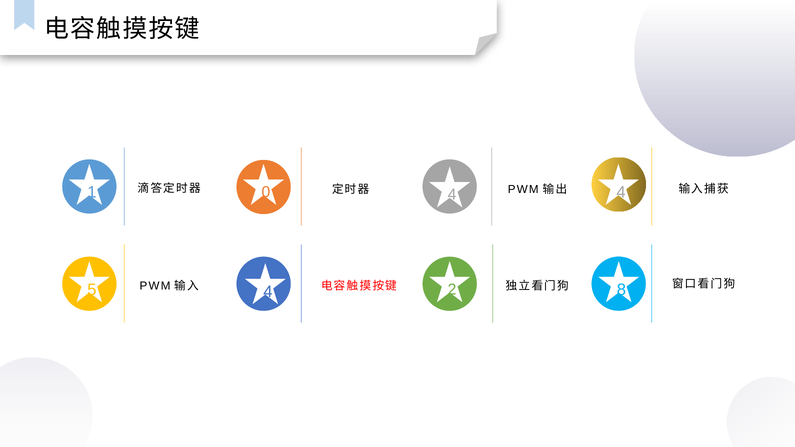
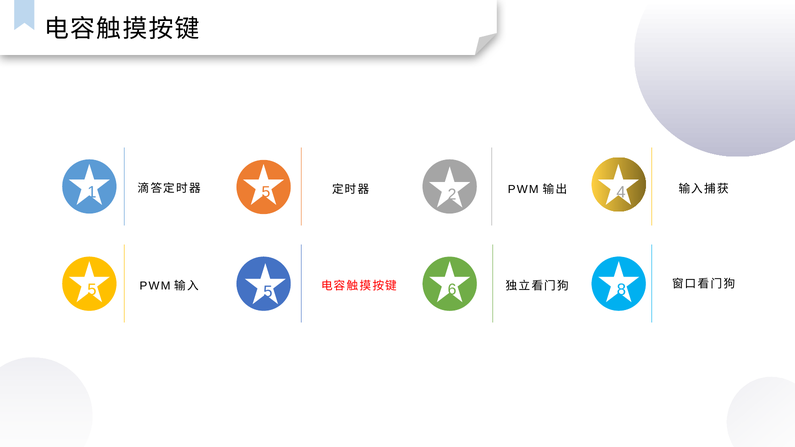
0: 0 -> 5 (266, 192)
4: 4 -> 2 (452, 195)
4: 4 -> 5 (268, 292)
2: 2 -> 6 (452, 290)
